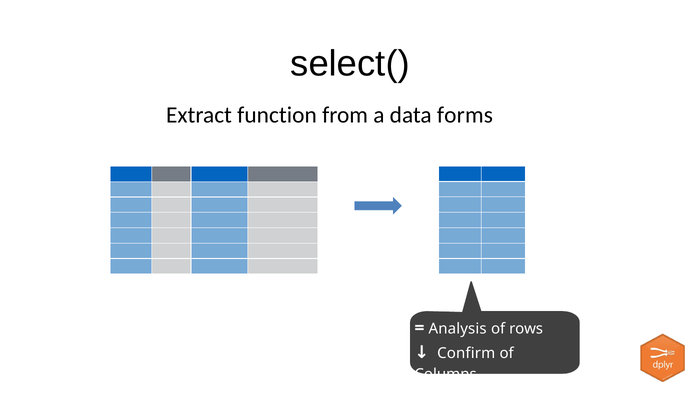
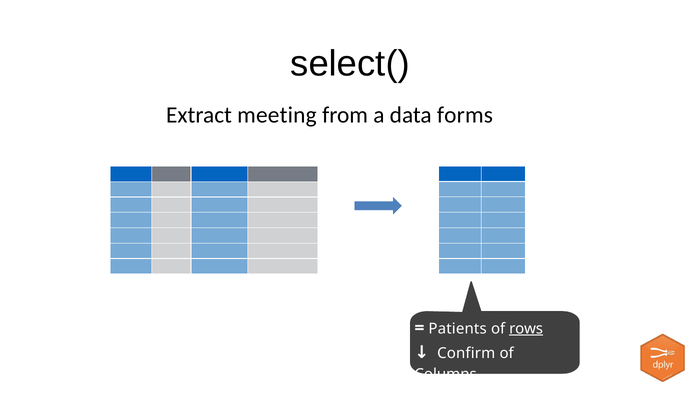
function: function -> meeting (277, 115)
Analysis: Analysis -> Patients (458, 328)
rows underline: none -> present (526, 328)
